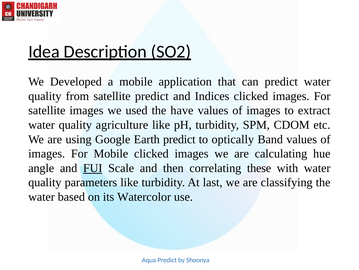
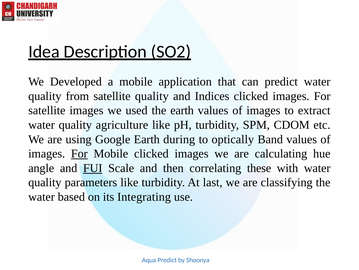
satellite predict: predict -> quality (152, 96)
the have: have -> earth (182, 110)
Earth predict: predict -> during (179, 139)
For underline: none -> present (79, 153)
Watercolor: Watercolor -> Integrating (144, 196)
